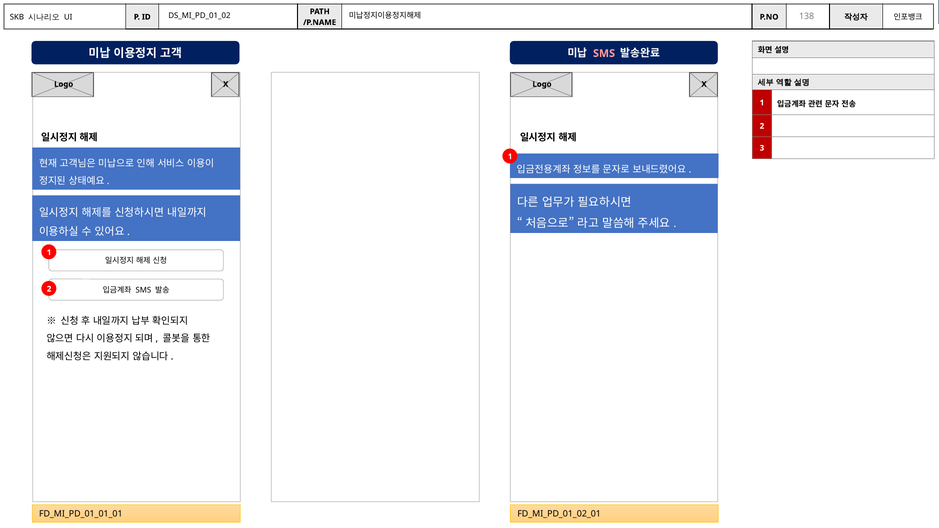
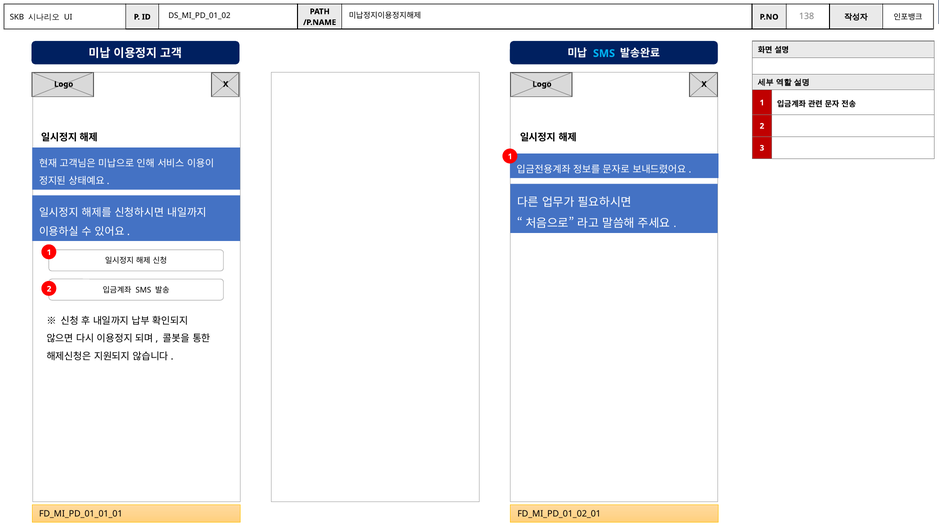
SMS colour: pink -> light blue (604, 53)
